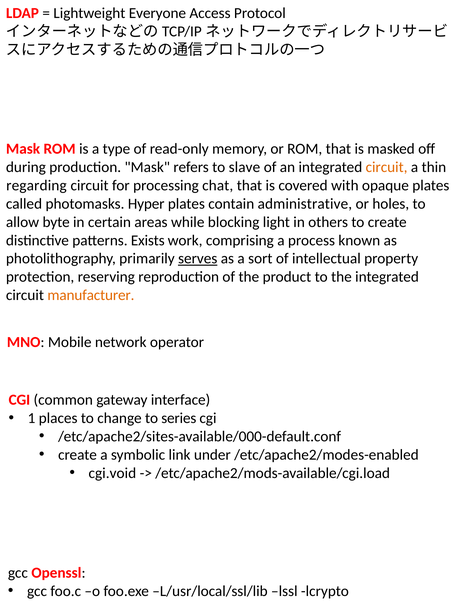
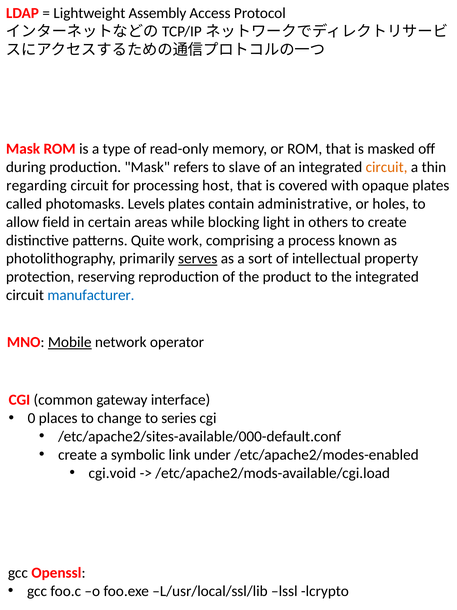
Everyone: Everyone -> Assembly (157, 13)
chat: chat -> host (218, 185)
Hyper: Hyper -> Levels (146, 203)
byte: byte -> field (56, 222)
Exists: Exists -> Quite (148, 240)
manufacturer colour: orange -> blue (91, 295)
Mobile underline: none -> present (70, 342)
1: 1 -> 0 (31, 418)
